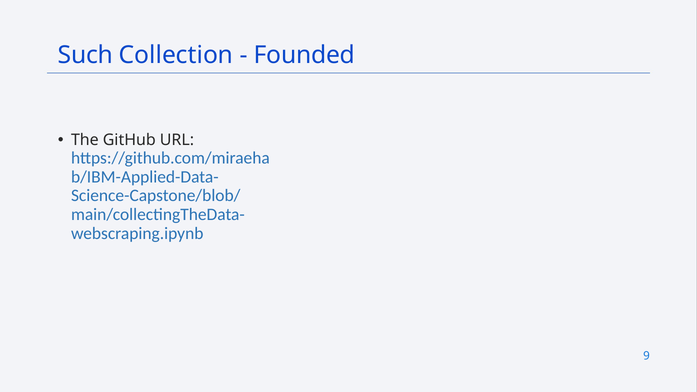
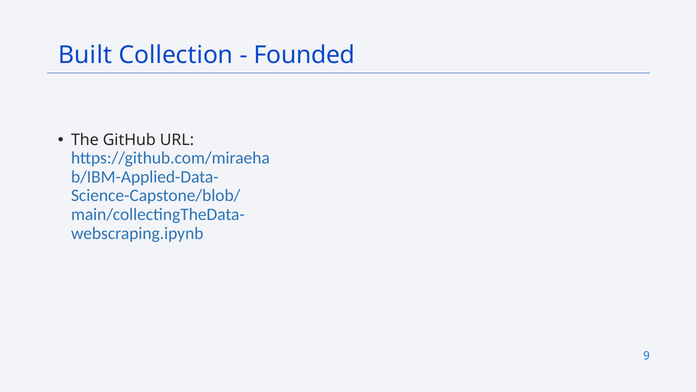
Such: Such -> Built (85, 55)
